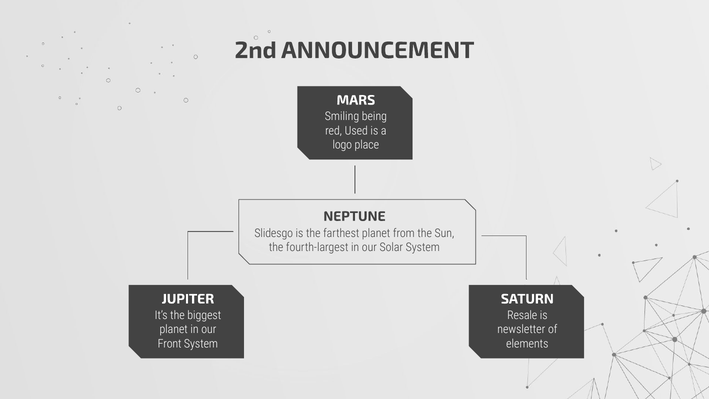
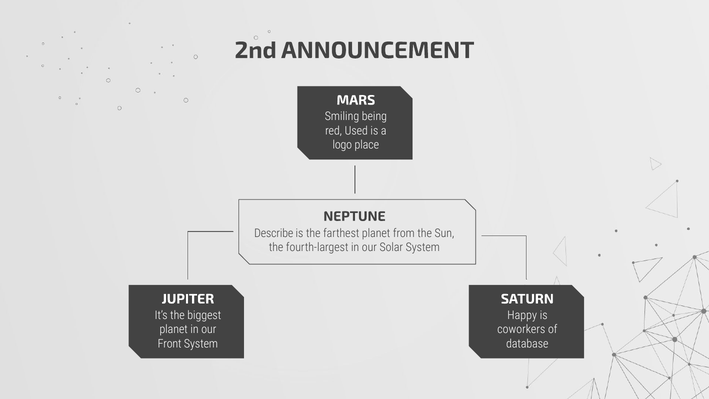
Slidesgo: Slidesgo -> Describe (274, 233)
Resale: Resale -> Happy (522, 315)
newsletter: newsletter -> coworkers (521, 329)
elements: elements -> database (527, 344)
